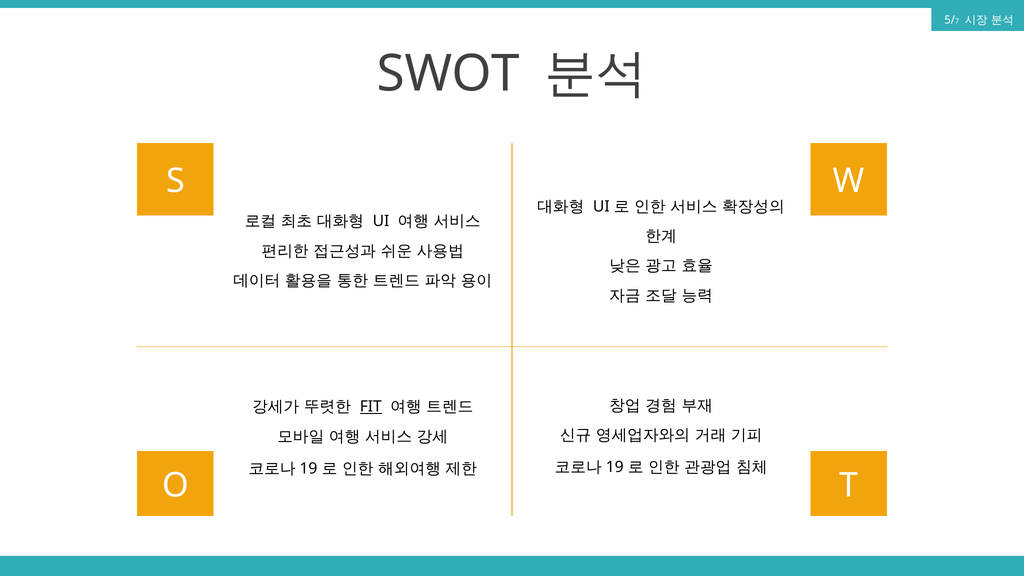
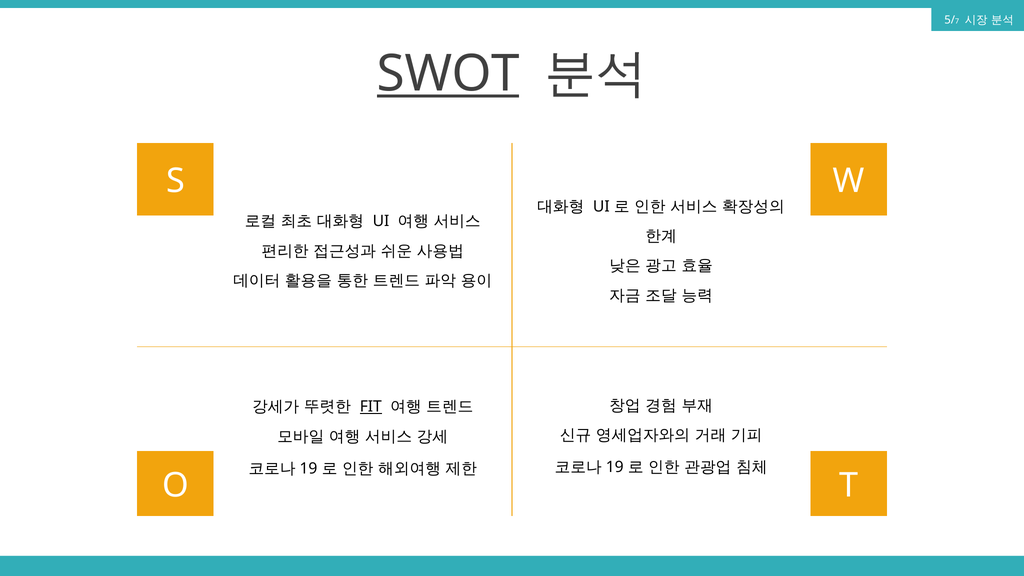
SWOT underline: none -> present (448, 74)
